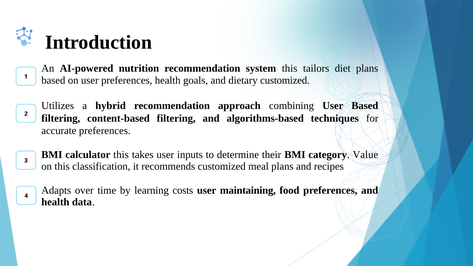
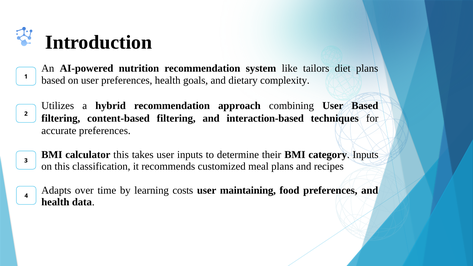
system this: this -> like (290, 69)
dietary customized: customized -> complexity (285, 80)
algorithms-based: algorithms-based -> interaction-based (265, 118)
category Value: Value -> Inputs (366, 155)
